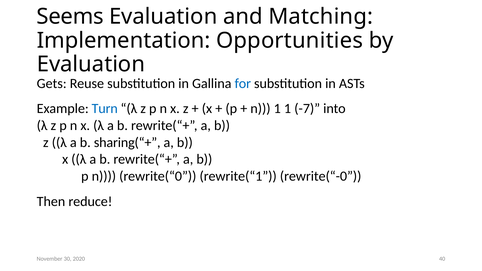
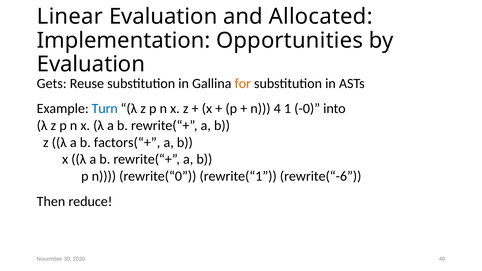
Seems: Seems -> Linear (70, 17)
Matching: Matching -> Allocated (321, 17)
for colour: blue -> orange (243, 83)
n 1: 1 -> 4 (277, 109)
-7: -7 -> -0 (307, 109)
sharing(“+: sharing(“+ -> factors(“+ (127, 142)
rewrite(“-0: rewrite(“-0 -> rewrite(“-6 (321, 176)
